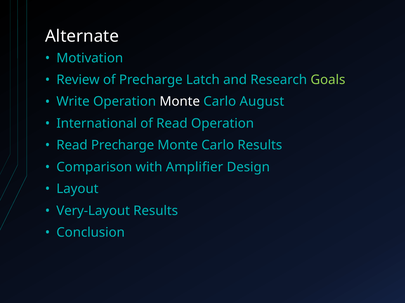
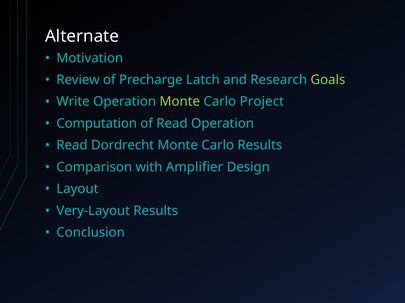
Monte colour: white -> light green (180, 102)
August: August -> Project (262, 102)
International: International -> Computation (97, 124)
Read Precharge: Precharge -> Dordrecht (123, 146)
